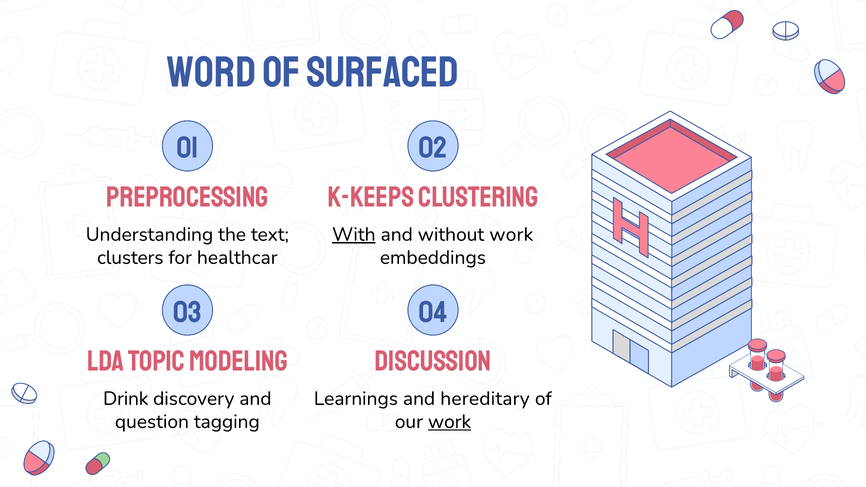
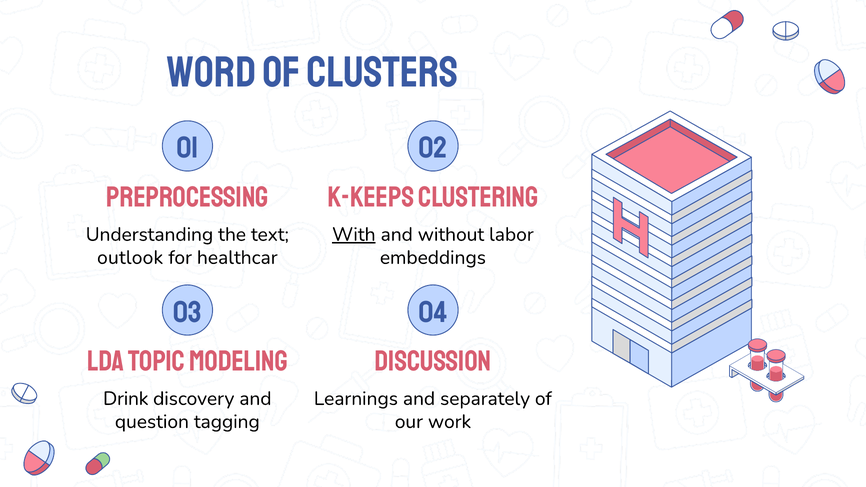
SURFACED: SURFACED -> CLUSTERS (383, 72)
without work: work -> labor (511, 234)
clusters: clusters -> outlook (130, 258)
hereditary: hereditary -> separately (485, 399)
work underline: present -> none (450, 422)
